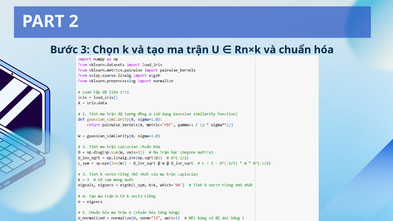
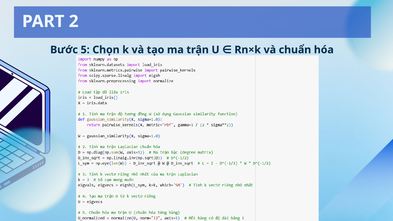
3: 3 -> 5 (85, 50)
